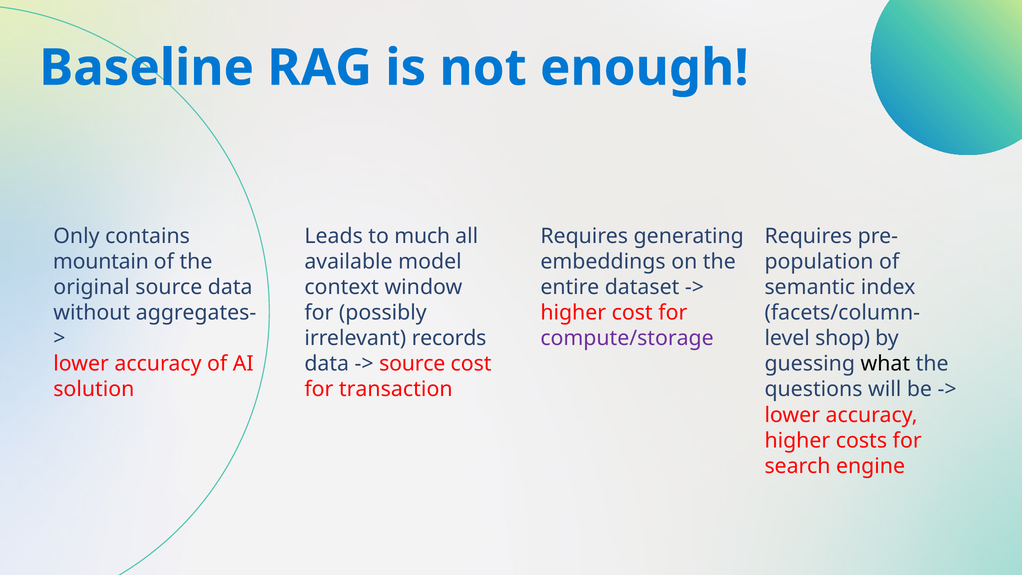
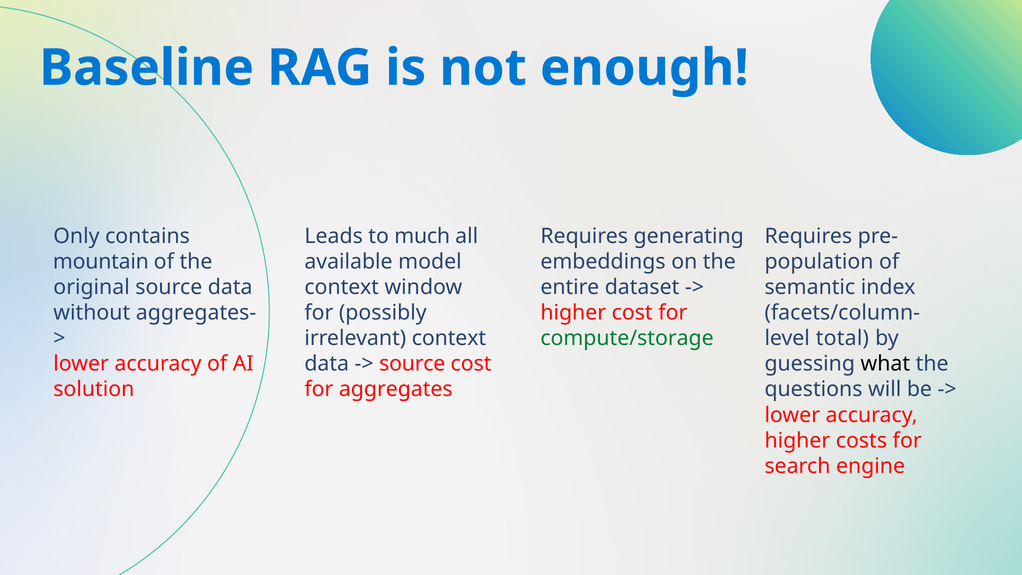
irrelevant records: records -> context (449, 338)
compute/storage colour: purple -> green (627, 338)
shop: shop -> total (842, 338)
transaction: transaction -> aggregates (396, 389)
